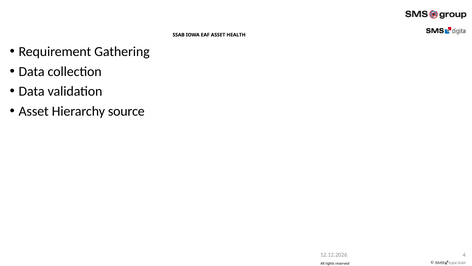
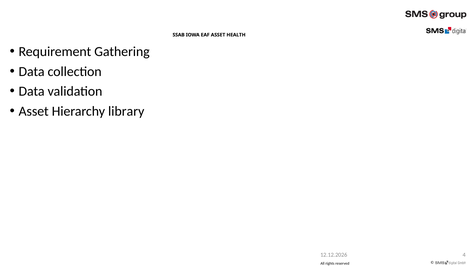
source: source -> library (126, 111)
